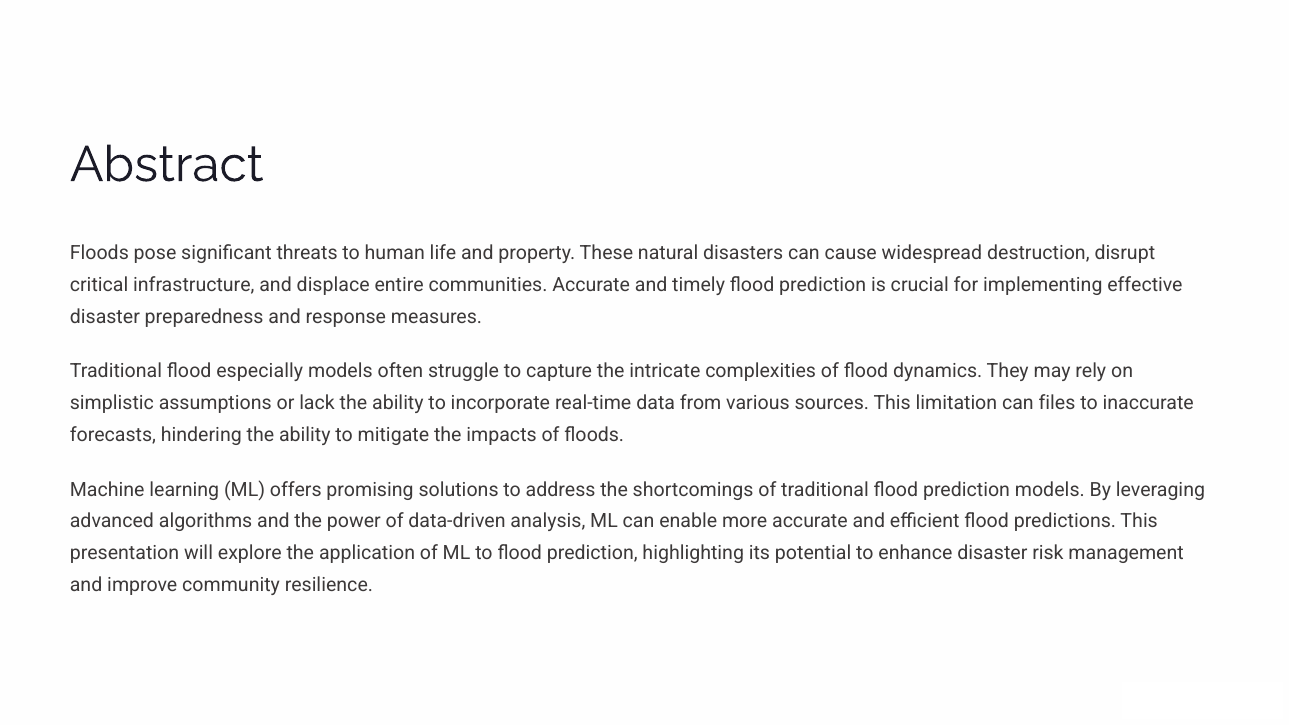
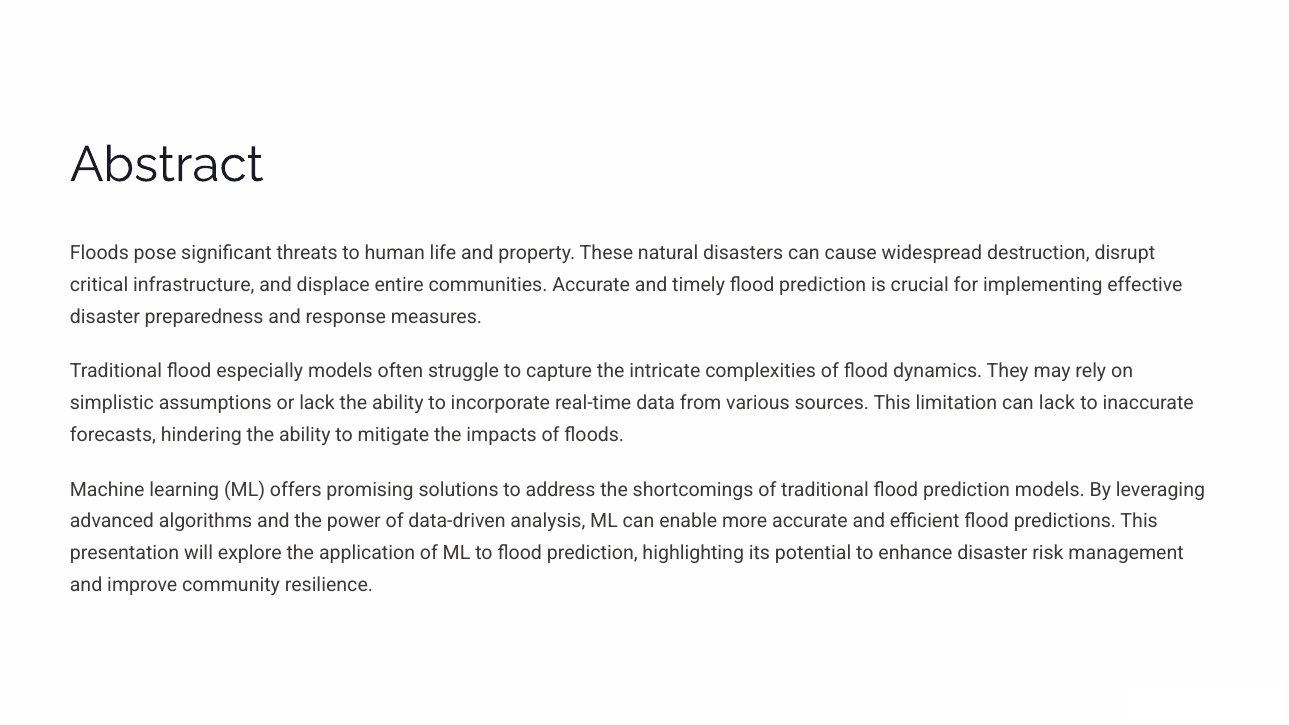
can files: files -> lack (1057, 403)
